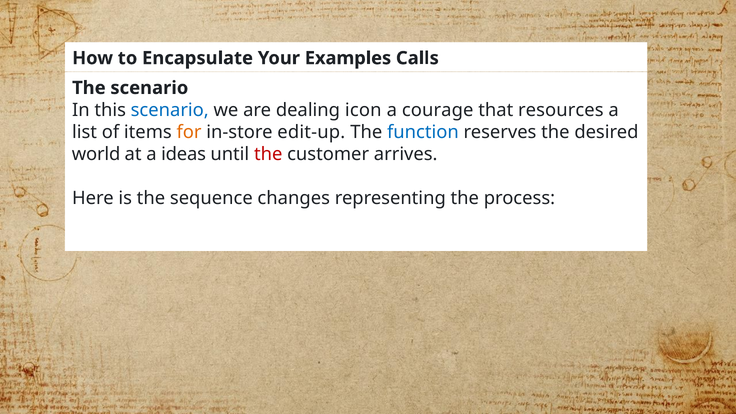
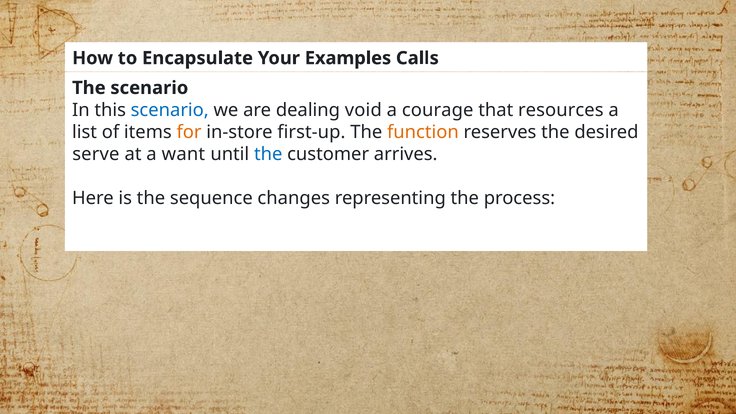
icon: icon -> void (363, 110)
edit-up: edit-up -> first-up (311, 132)
function colour: blue -> orange (423, 132)
world: world -> serve (96, 154)
ideas: ideas -> want (183, 154)
the colour: red -> blue (268, 154)
